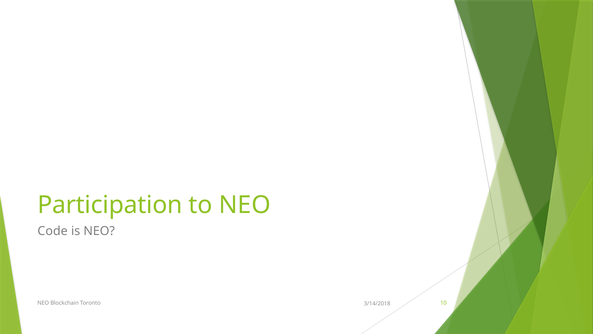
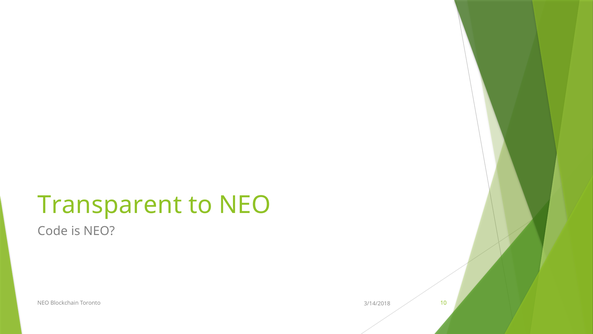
Participation: Participation -> Transparent (110, 205)
